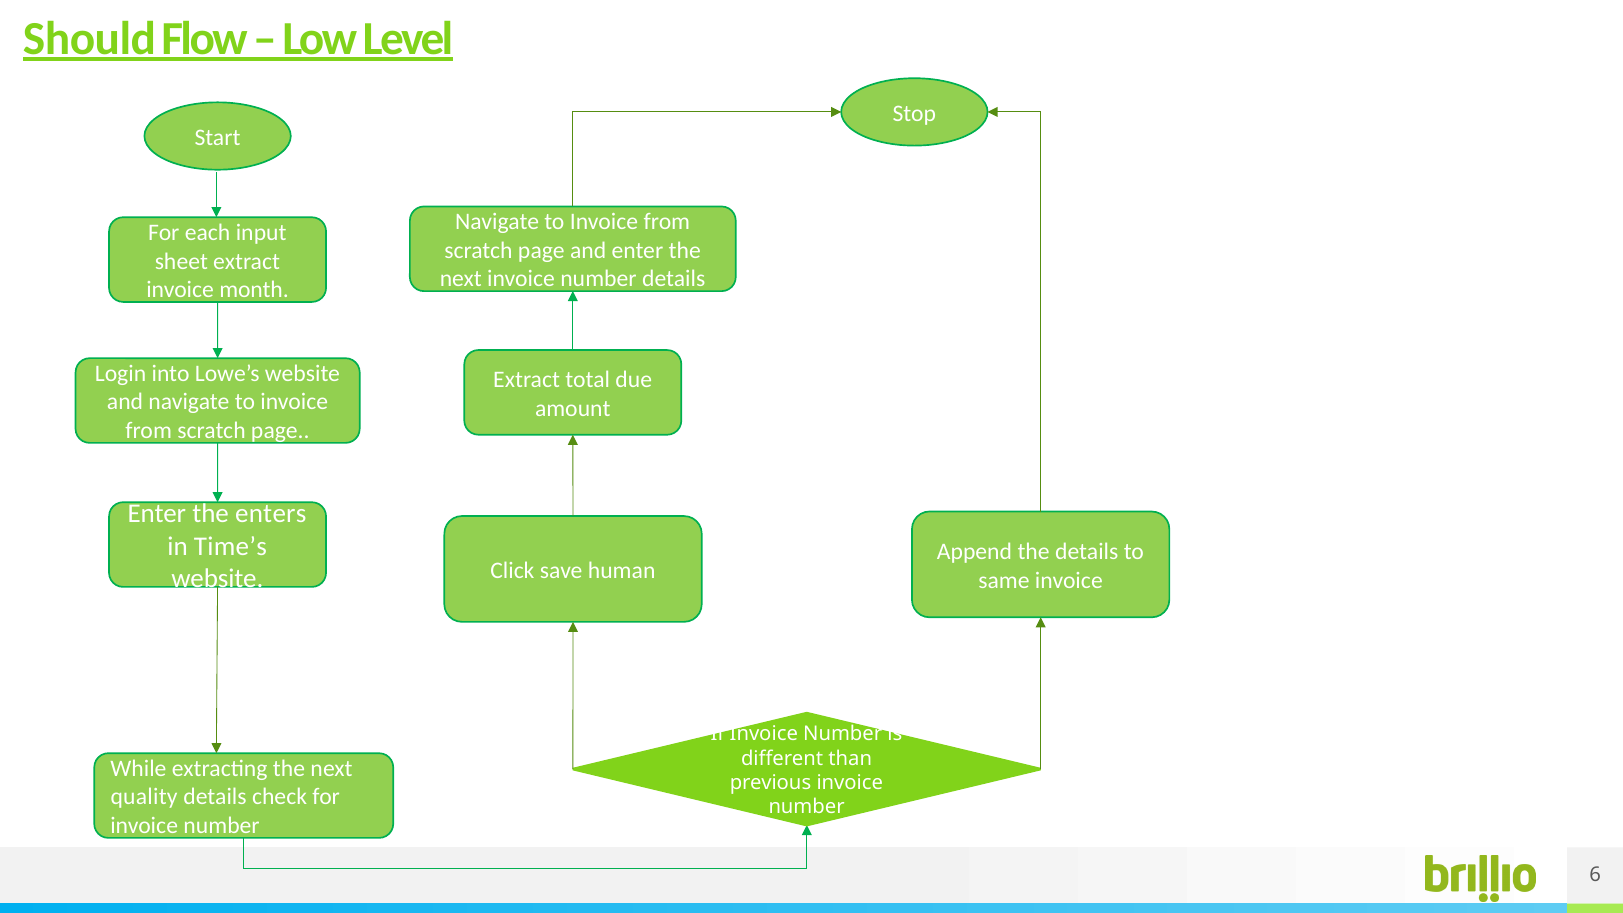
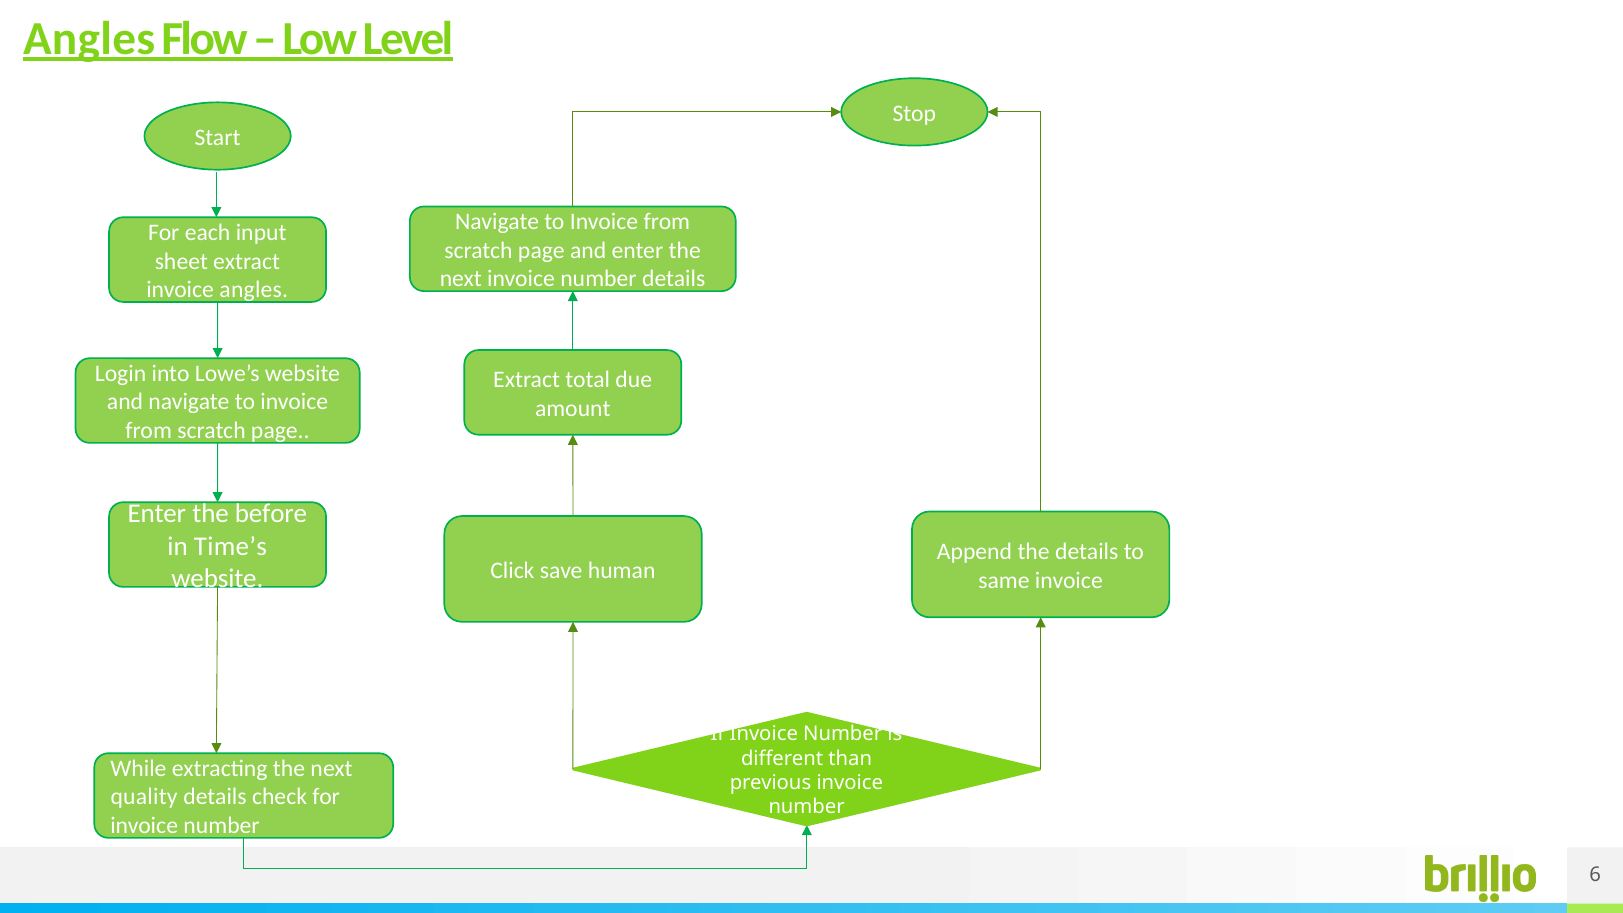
Should: Should -> Angles (89, 38)
invoice month: month -> angles (254, 290)
enters: enters -> before (271, 514)
